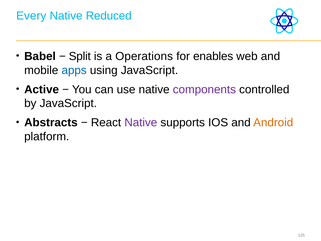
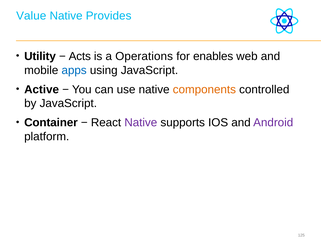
Every: Every -> Value (31, 16)
Reduced: Reduced -> Provides (109, 16)
Babel: Babel -> Utility (40, 56)
Split: Split -> Acts (80, 56)
components colour: purple -> orange (204, 89)
Abstracts: Abstracts -> Container (51, 123)
Android colour: orange -> purple (273, 123)
